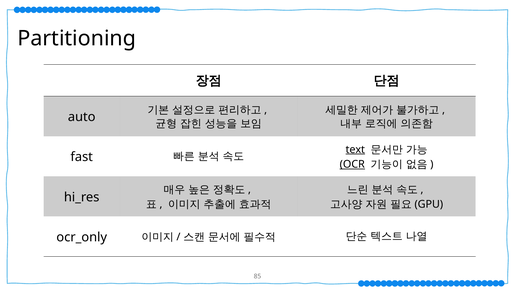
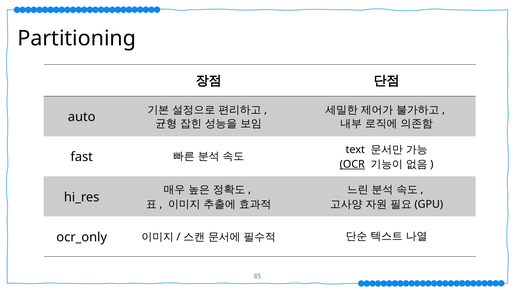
text underline: present -> none (355, 149)
